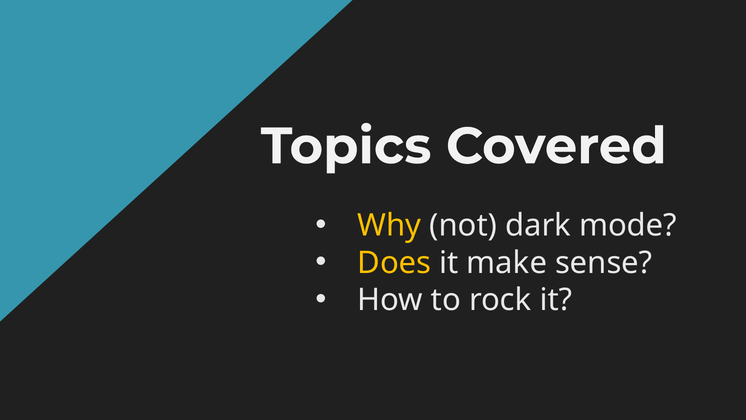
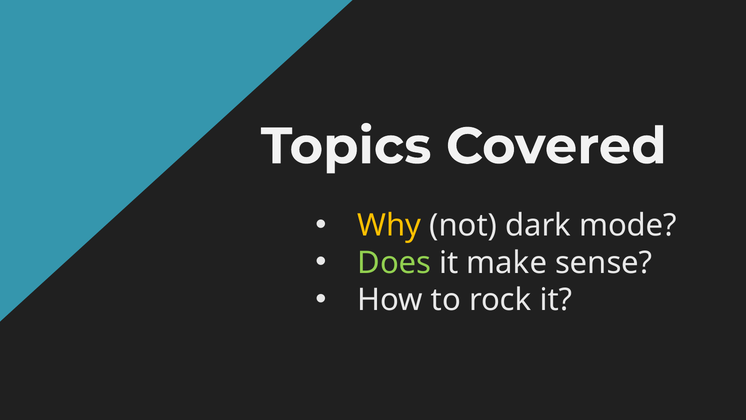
Does colour: yellow -> light green (394, 263)
